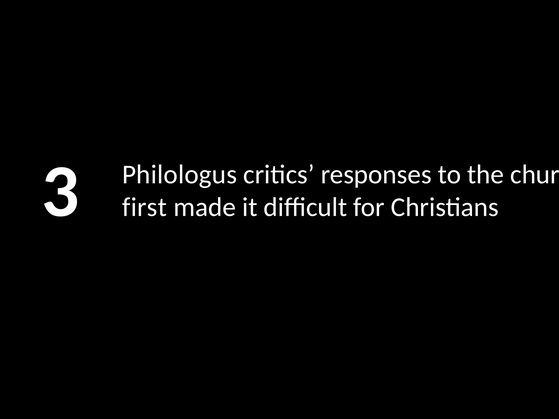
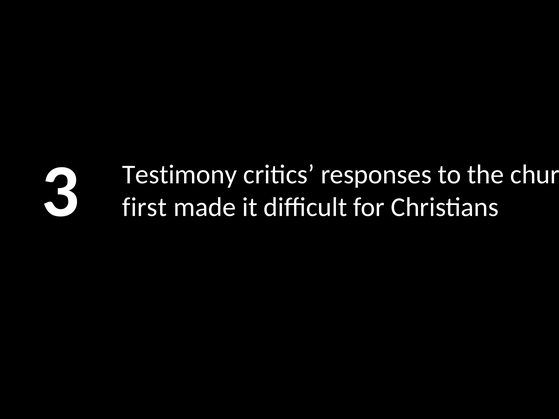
Philologus: Philologus -> Testimony (180, 175)
